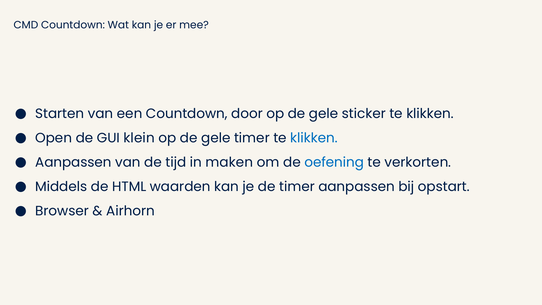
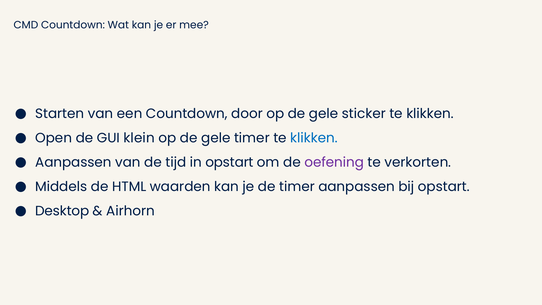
in maken: maken -> opstart (229, 162)
oefening colour: blue -> purple (334, 162)
Browser: Browser -> Desktop (62, 211)
